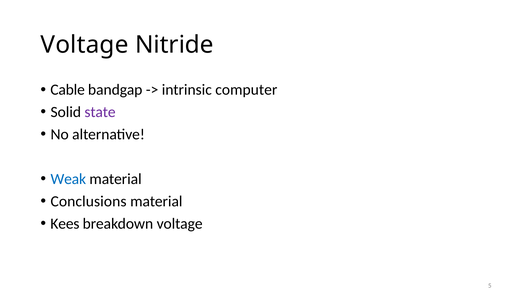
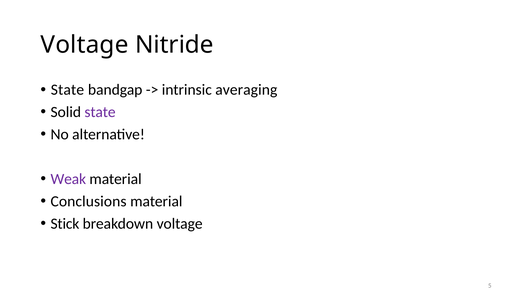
Cable: Cable -> State (67, 90)
computer: computer -> averaging (246, 90)
Weak colour: blue -> purple (68, 179)
Kees: Kees -> Stick (65, 224)
